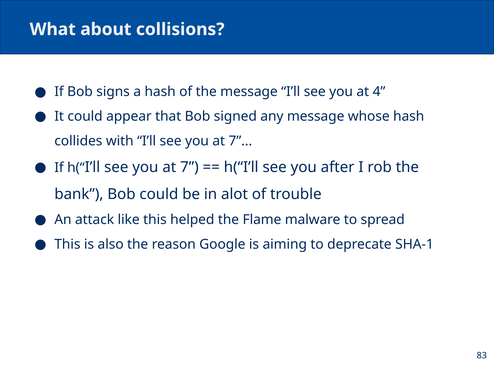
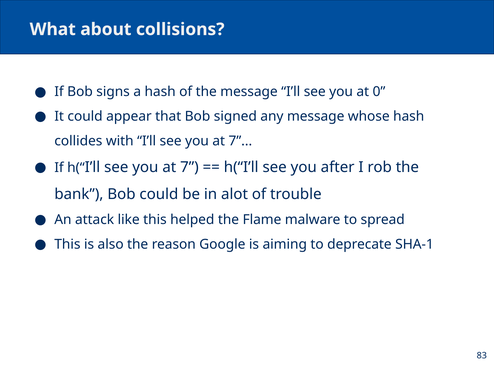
4: 4 -> 0 (379, 92)
